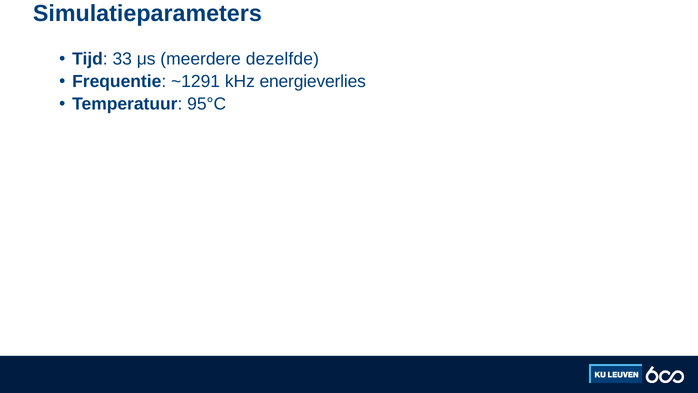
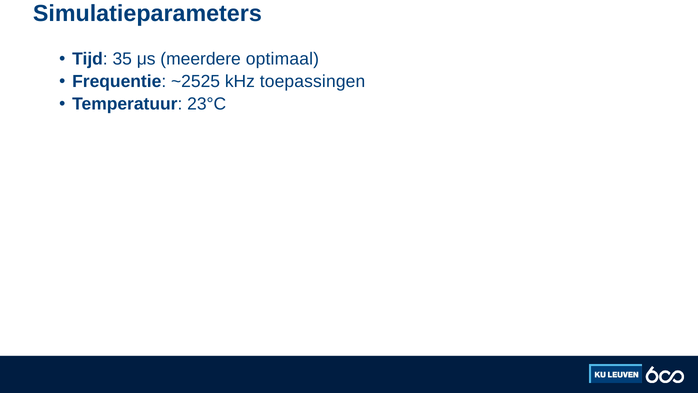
33: 33 -> 35 (122, 59)
dezelfde: dezelfde -> optimaal (282, 59)
~1291: ~1291 -> ~2525 (196, 82)
energieverlies: energieverlies -> toepassingen (313, 82)
95°C: 95°C -> 23°C (207, 104)
